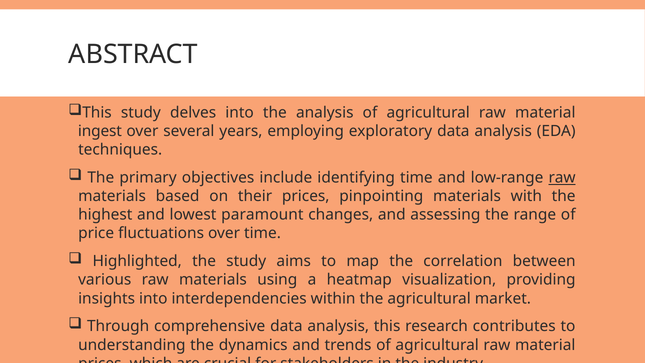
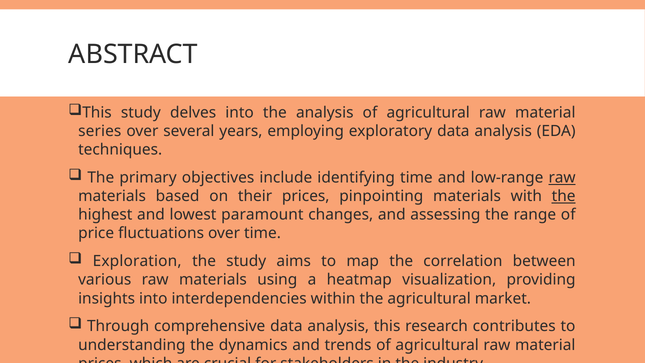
ingest: ingest -> series (100, 131)
the underline: none -> present (564, 196)
Highlighted: Highlighted -> Exploration (137, 261)
